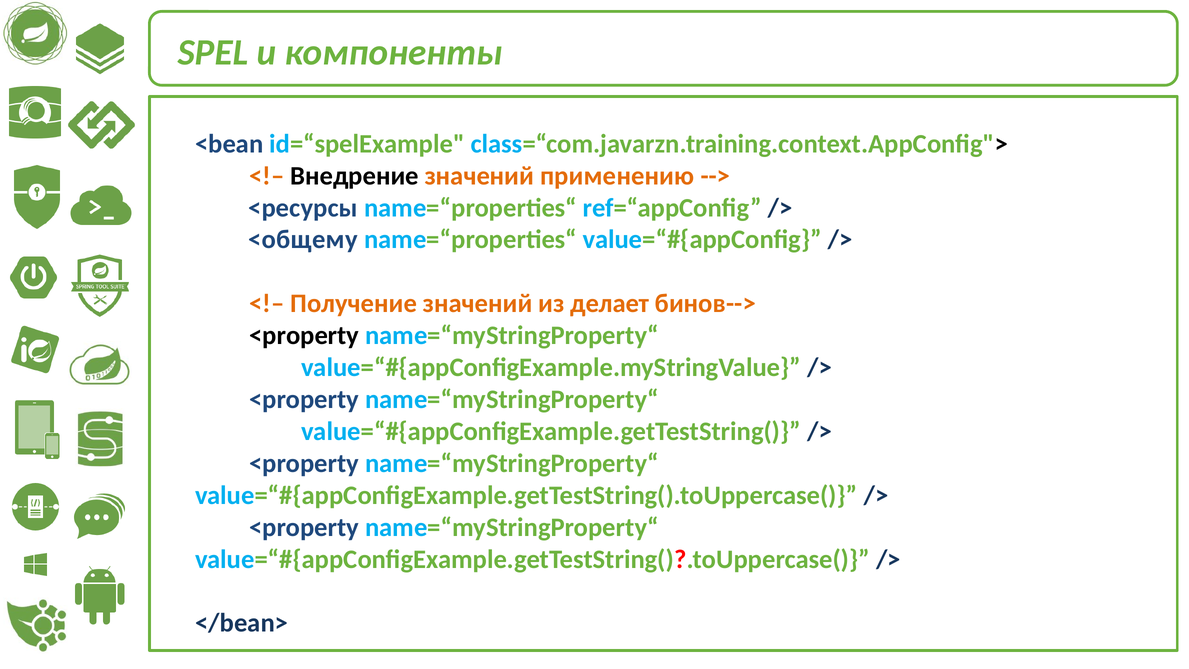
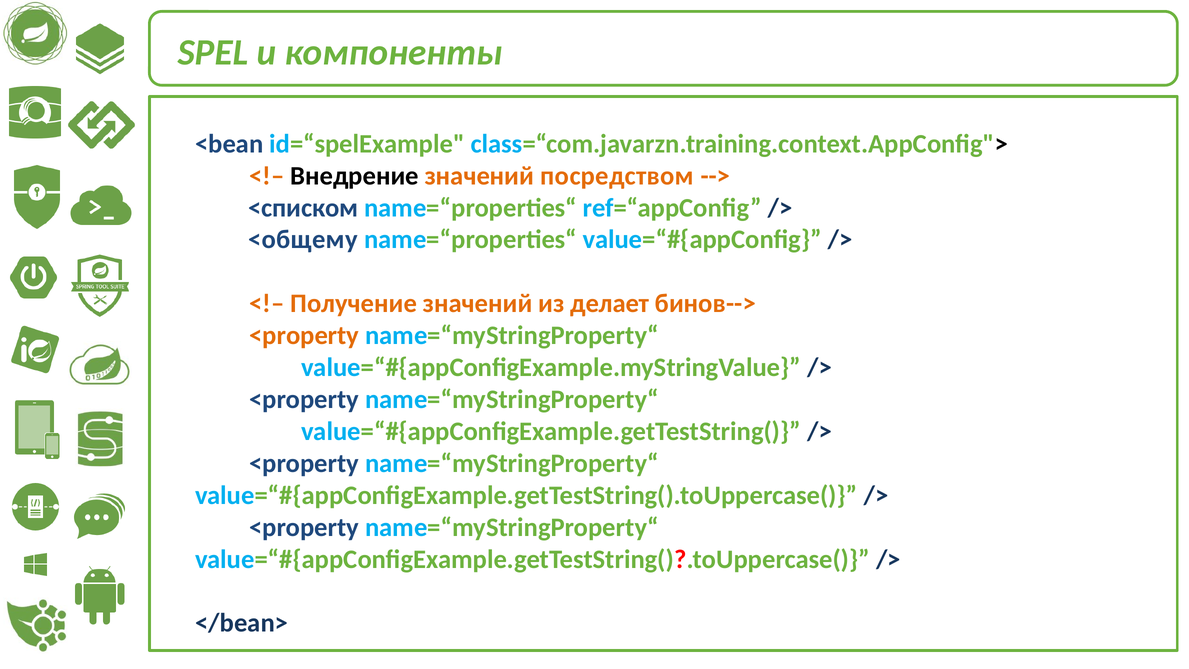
применению: применению -> посредством (617, 176)
<ресурсы: <ресурсы -> <списком (303, 208)
<property colour: black -> orange (304, 335)
